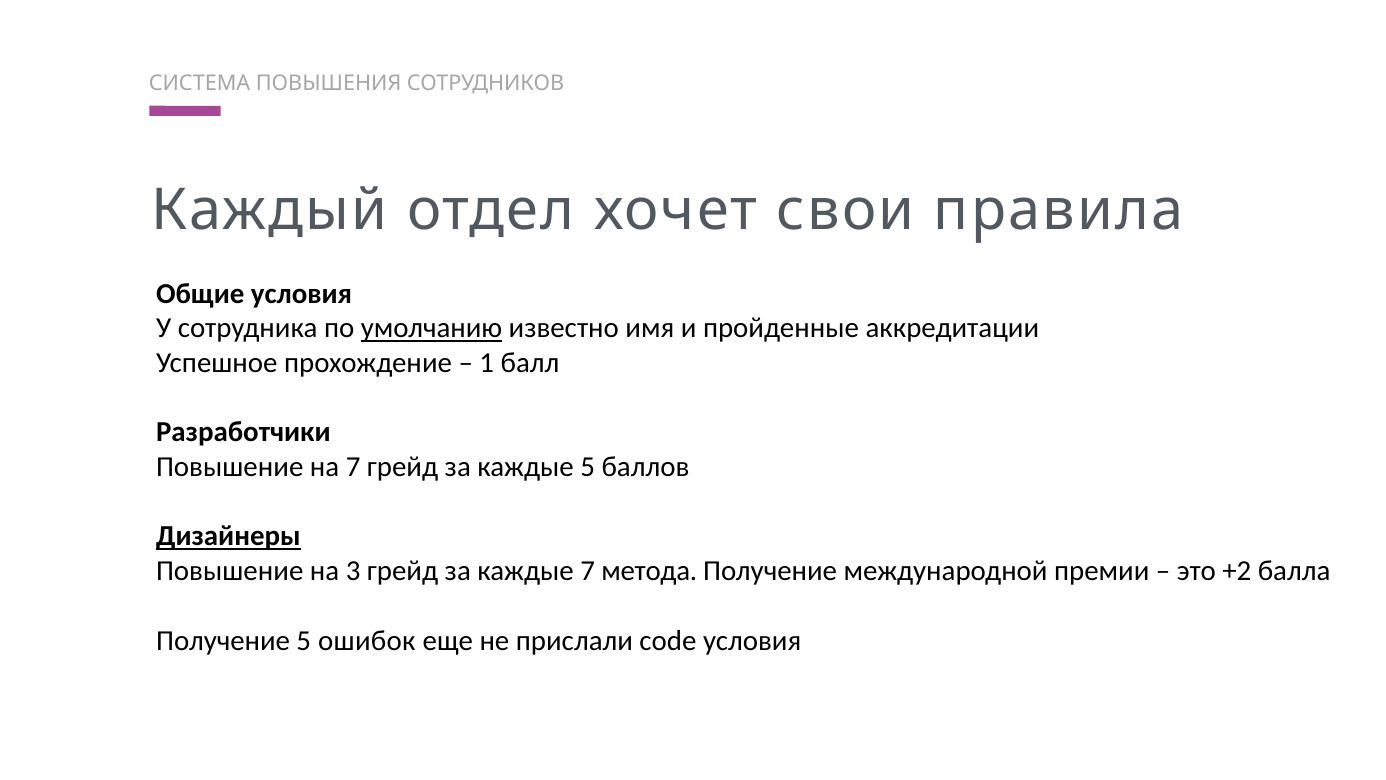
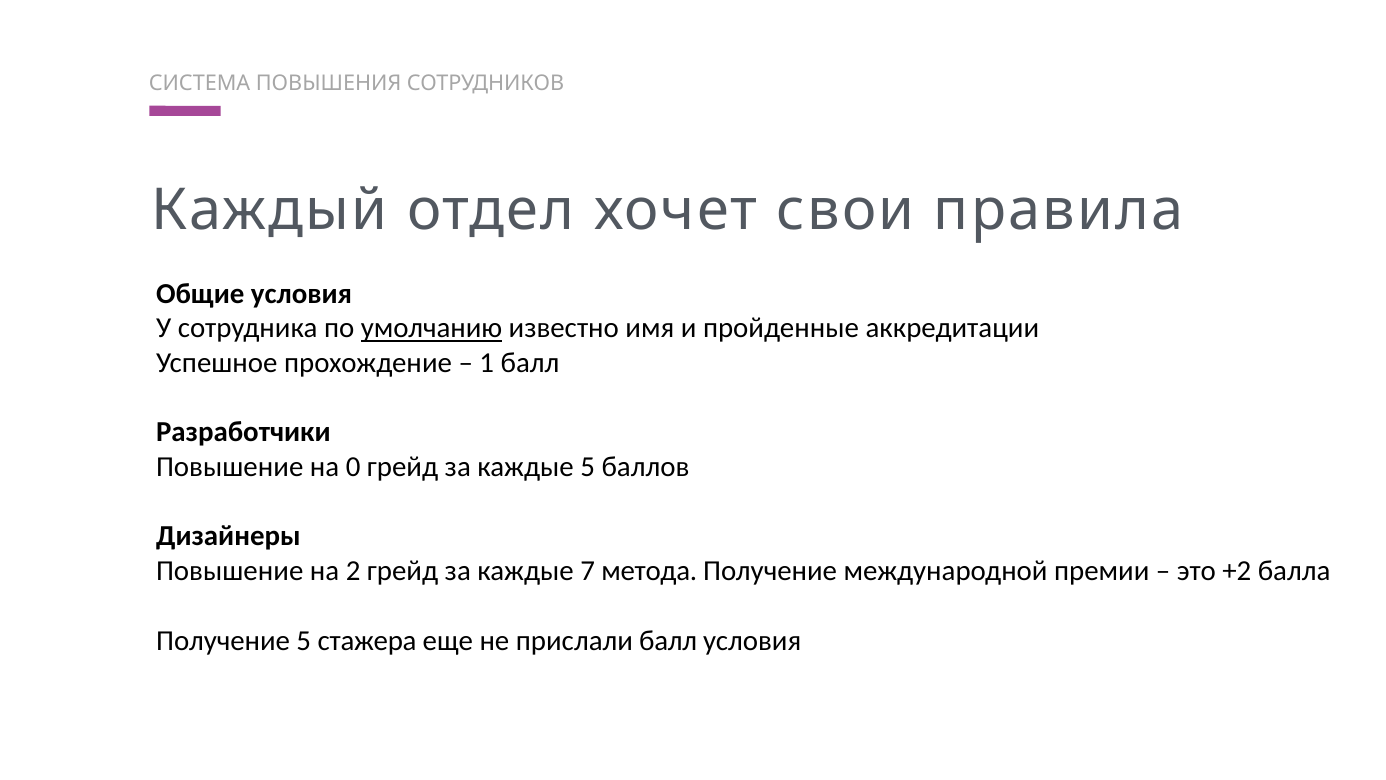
на 7: 7 -> 0 (353, 467)
Дизайнеры underline: present -> none (228, 536)
3: 3 -> 2 (353, 571)
ошибок: ошибок -> стажера (367, 640)
прислали code: code -> балл (668, 640)
